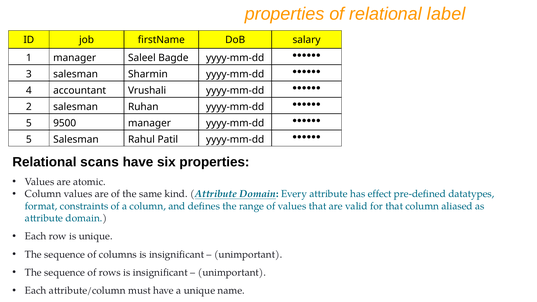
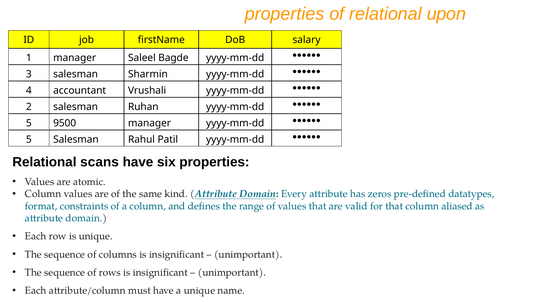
label: label -> upon (446, 14)
effect: effect -> zeros (380, 194)
